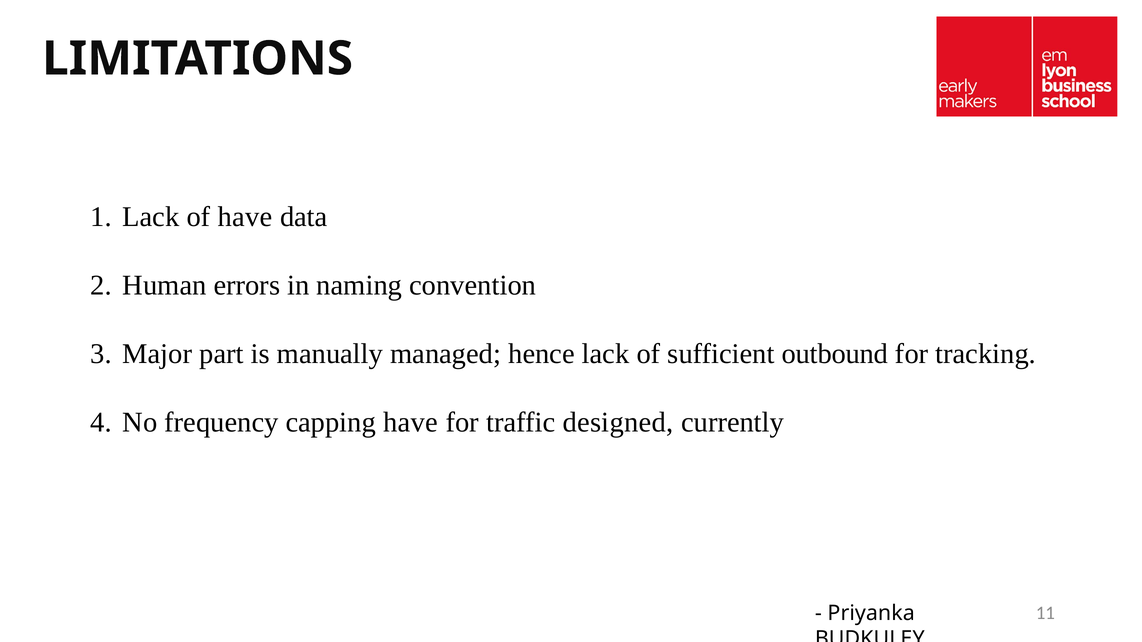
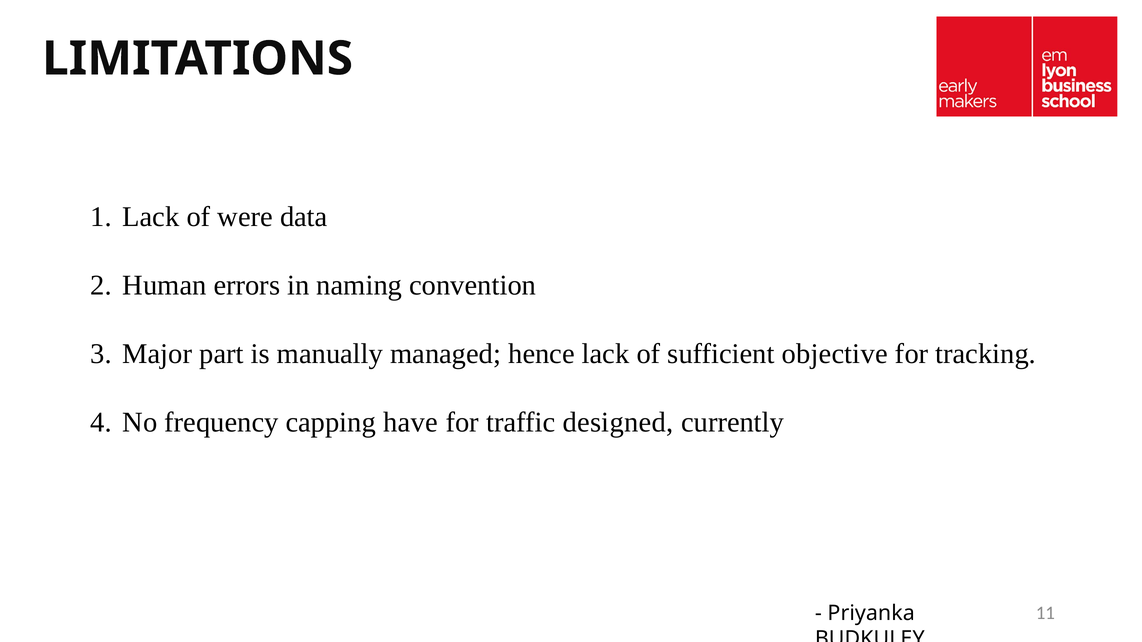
of have: have -> were (245, 217)
outbound: outbound -> objective (835, 354)
